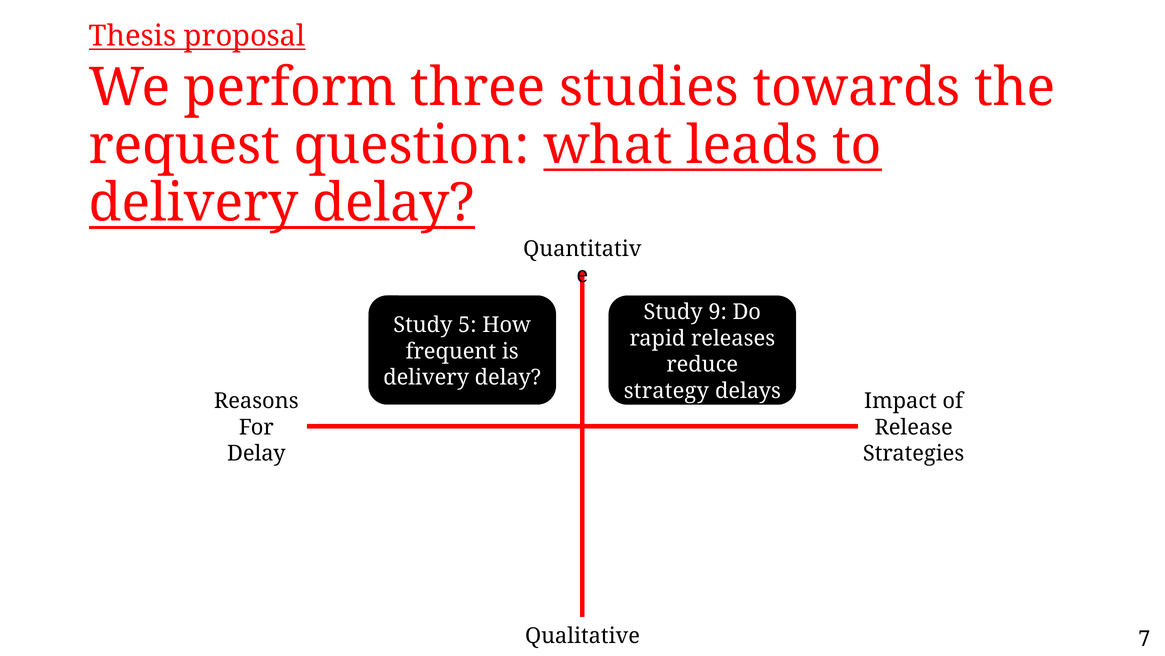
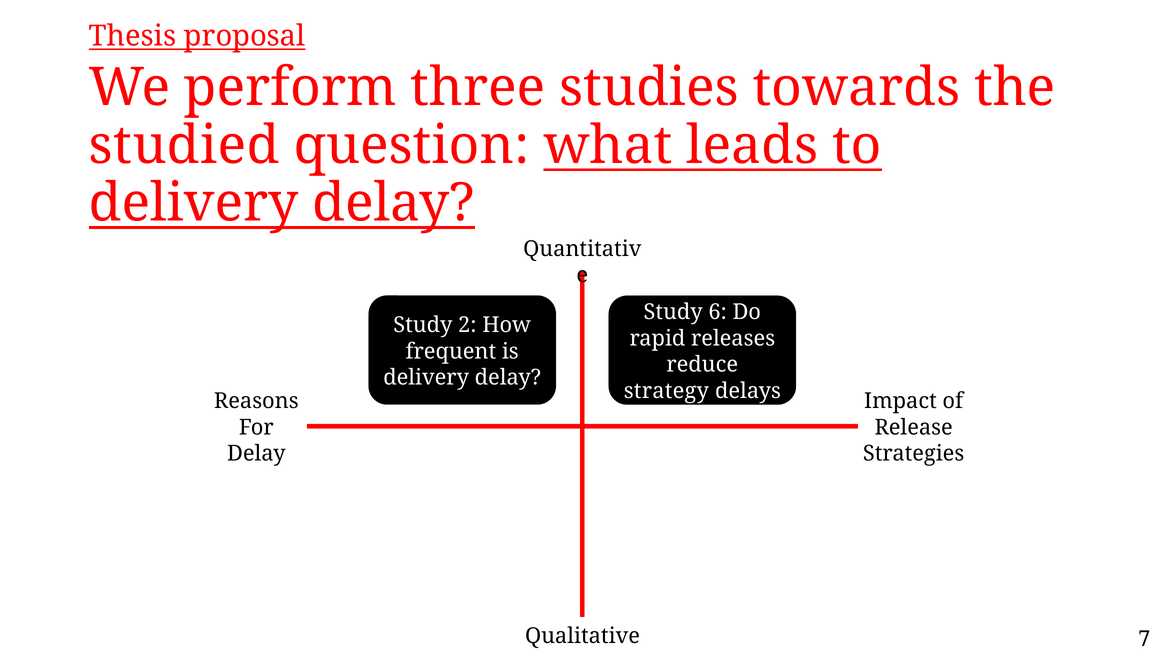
request: request -> studied (184, 145)
9: 9 -> 6 (718, 312)
5: 5 -> 2 (467, 325)
